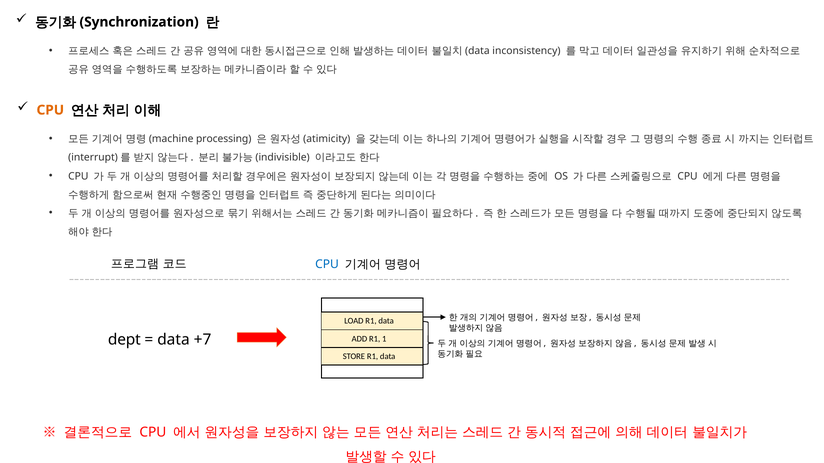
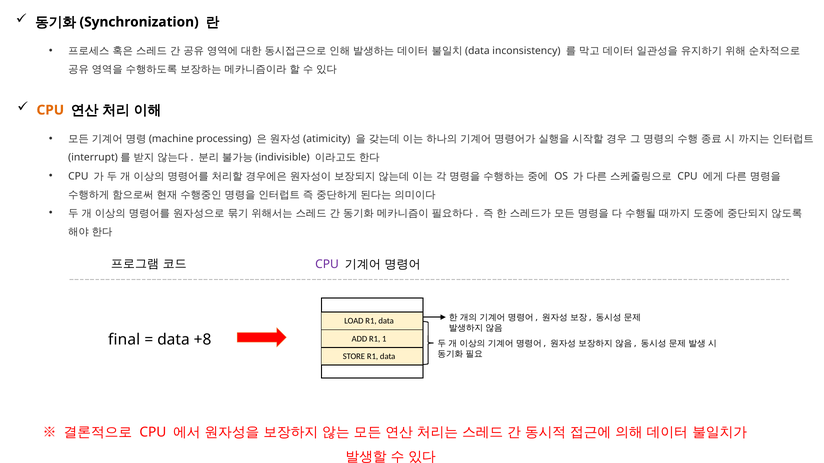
CPU colour: blue -> purple (327, 265)
dept: dept -> final (124, 340)
+7: +7 -> +8 (203, 340)
